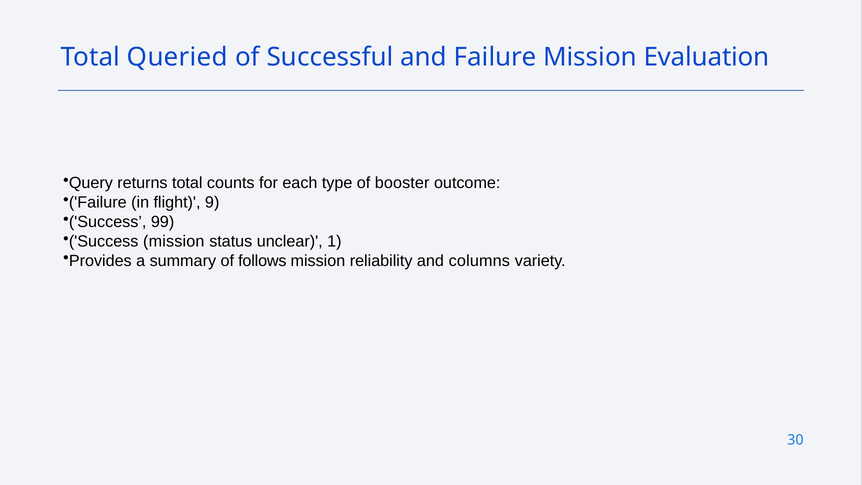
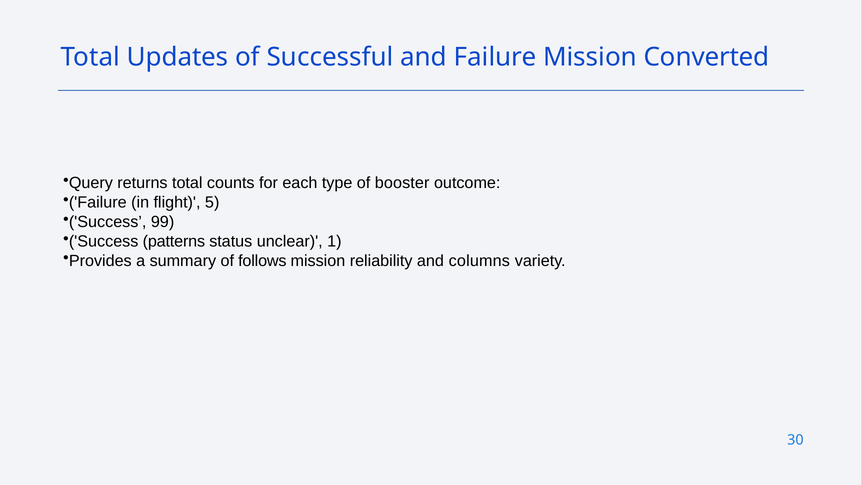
Queried: Queried -> Updates (178, 57)
Evaluation: Evaluation -> Converted (707, 57)
9: 9 -> 5 (212, 202)
mission: mission -> patterns (174, 241)
